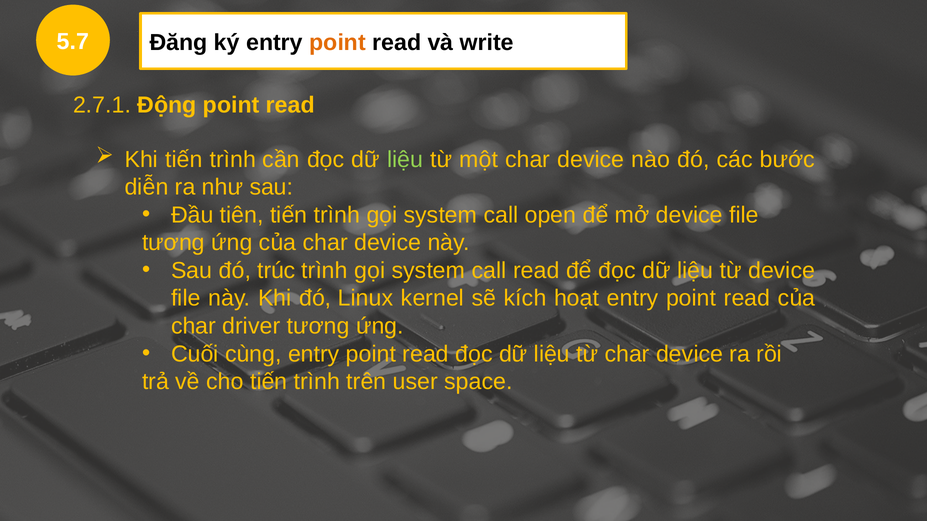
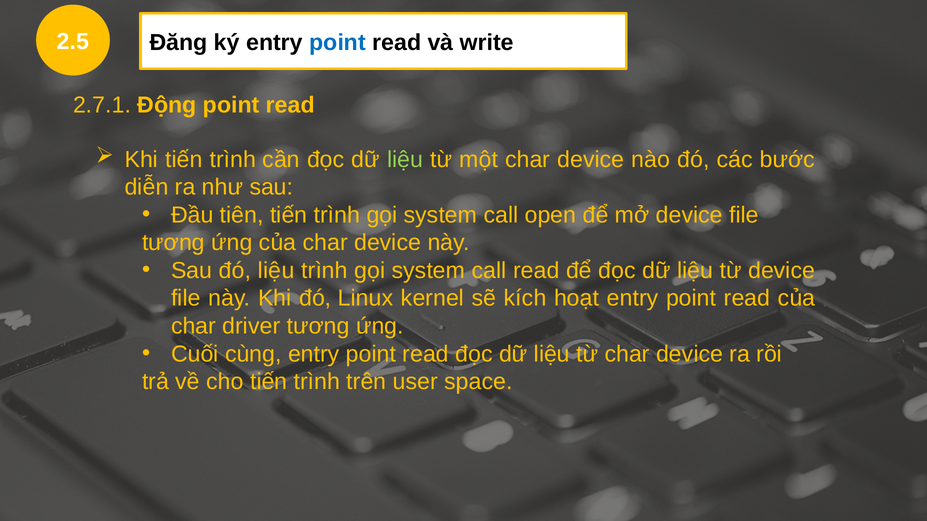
5.7: 5.7 -> 2.5 (73, 42)
point colour: orange -> blue (338, 43)
đó trúc: trúc -> liệu (276, 271)
